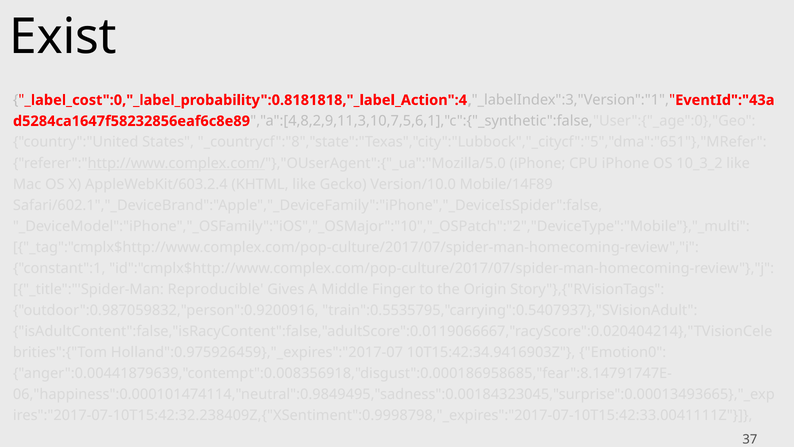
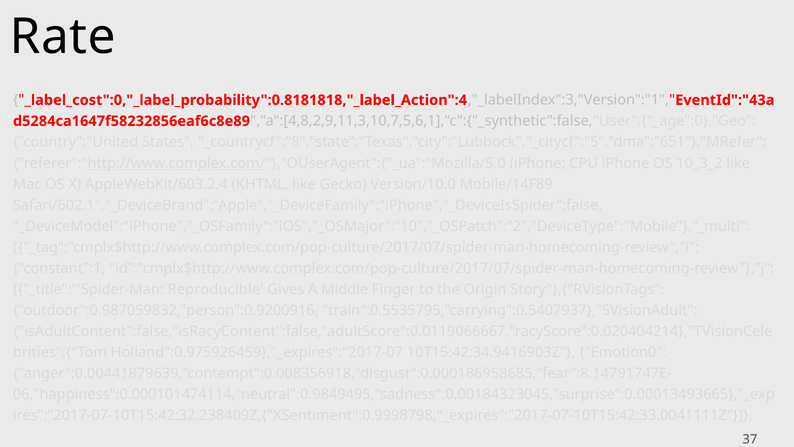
Exist: Exist -> Rate (63, 37)
